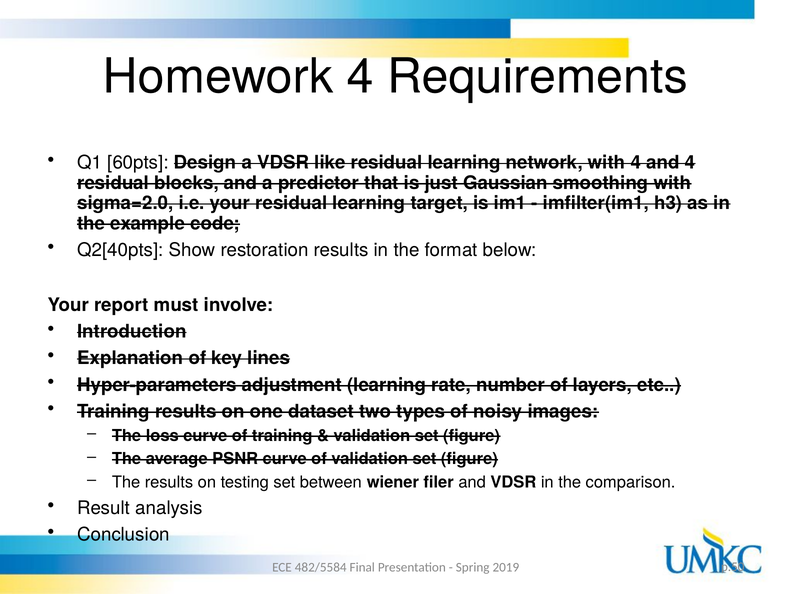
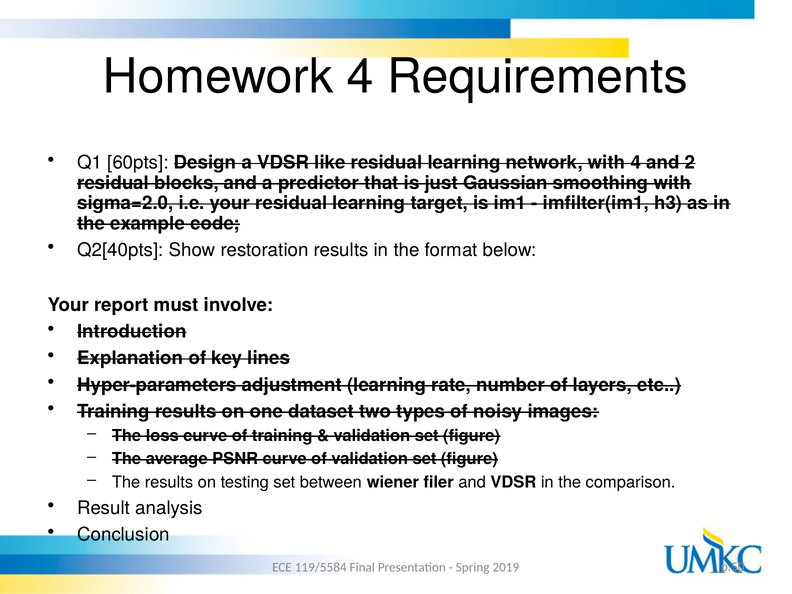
and 4: 4 -> 2 (690, 163)
482/5584: 482/5584 -> 119/5584 (321, 567)
